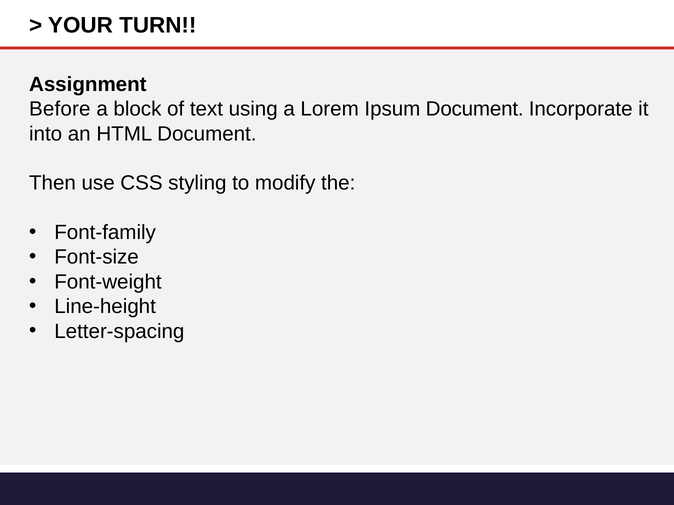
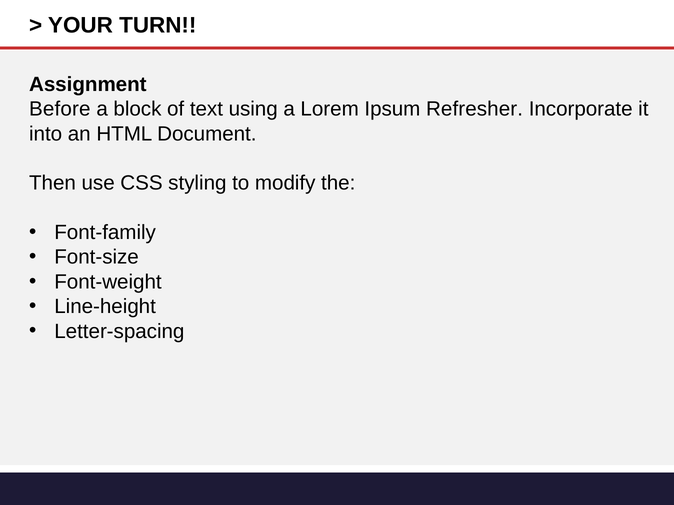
Ipsum Document: Document -> Refresher (475, 109)
